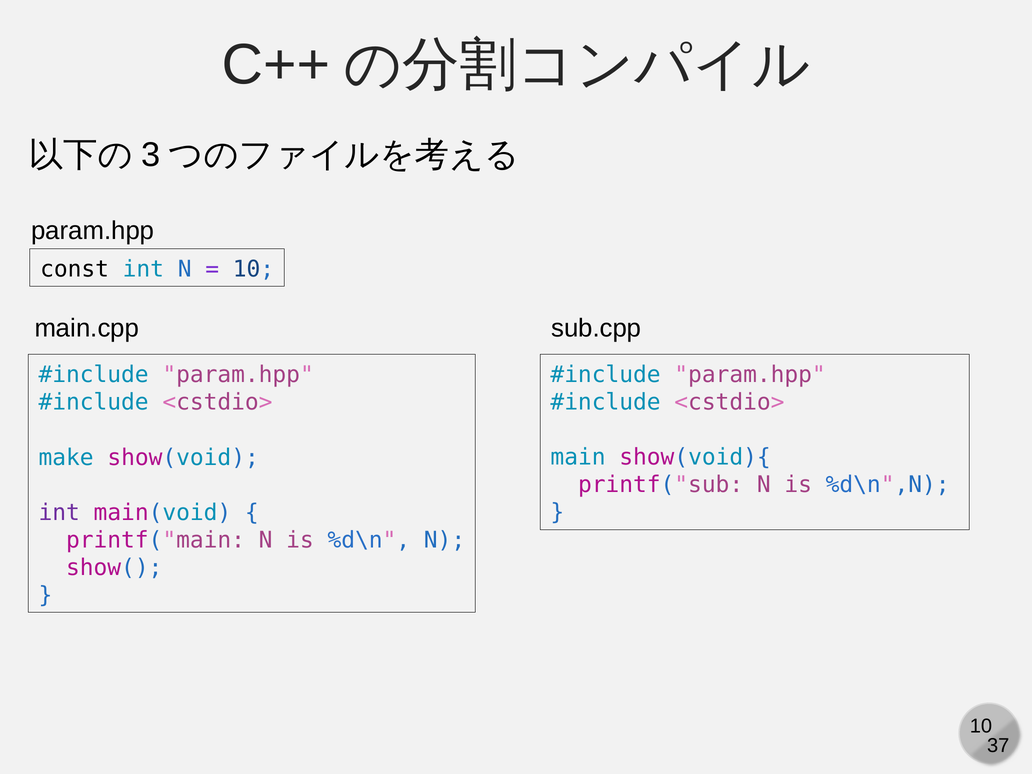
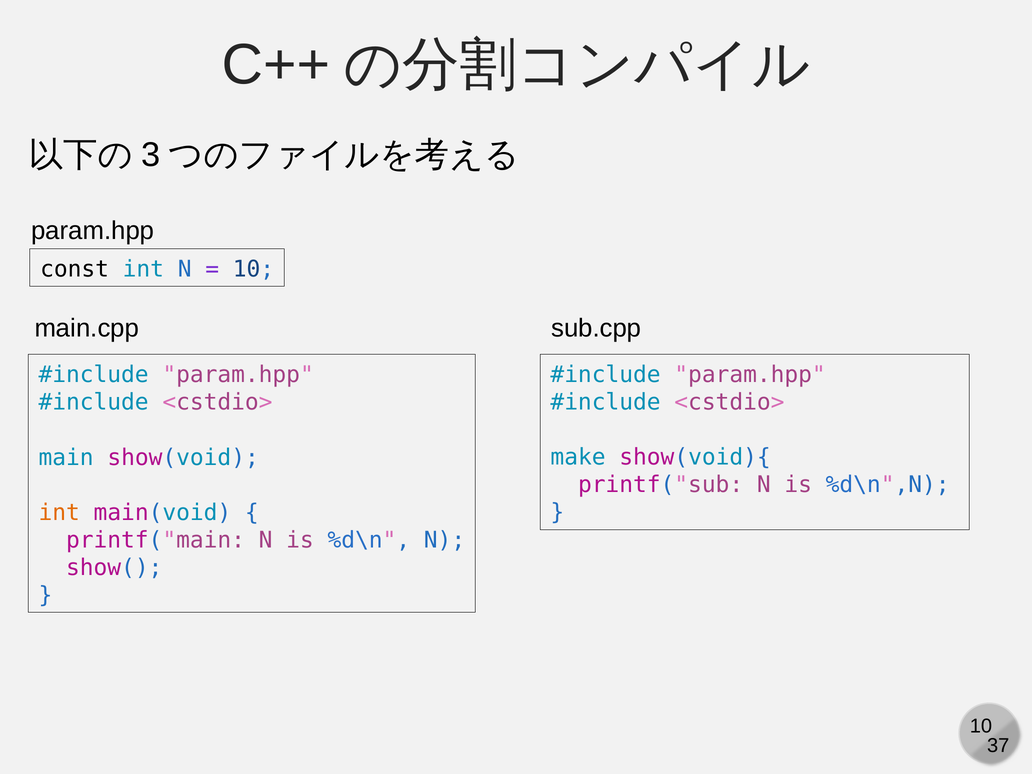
make: make -> main (66, 457)
main: main -> make (578, 457)
int colour: purple -> orange (59, 512)
